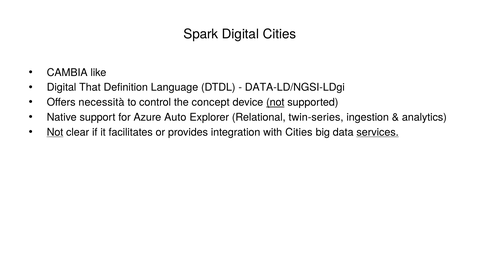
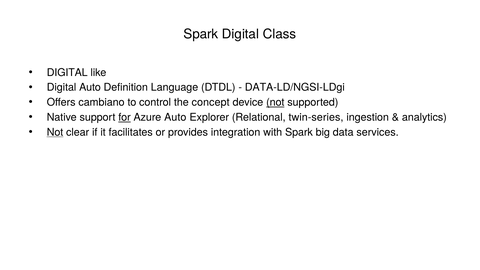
Digital Cities: Cities -> Class (280, 34)
CAMBIA: CAMBIA -> DIGITAL (67, 73)
Digital That: That -> Auto (90, 87)
necessità: necessità -> cambiano (101, 102)
for underline: none -> present (124, 117)
with Cities: Cities -> Spark (299, 132)
services underline: present -> none (378, 132)
